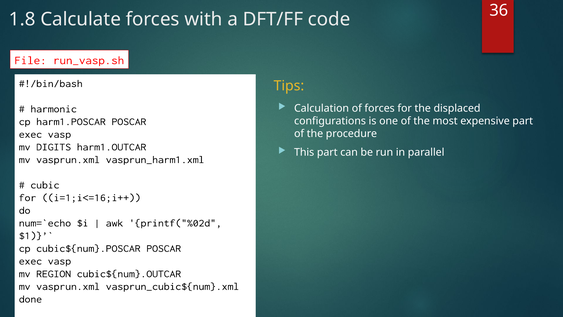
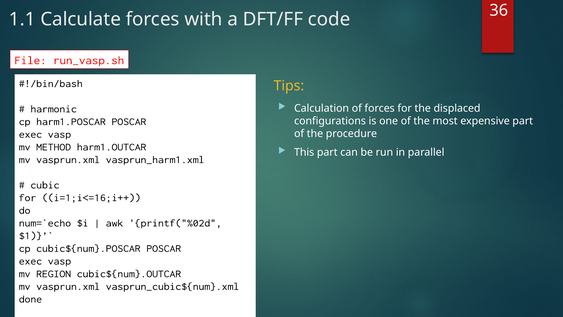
1.8: 1.8 -> 1.1 (22, 19)
DIGITS: DIGITS -> METHOD (54, 147)
